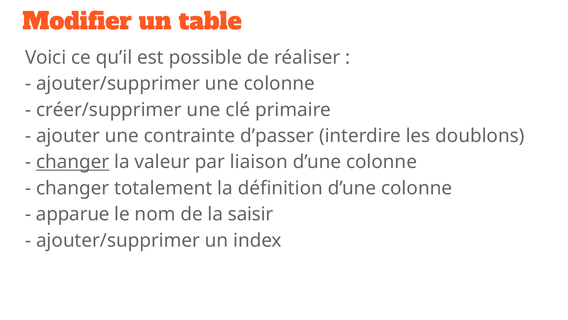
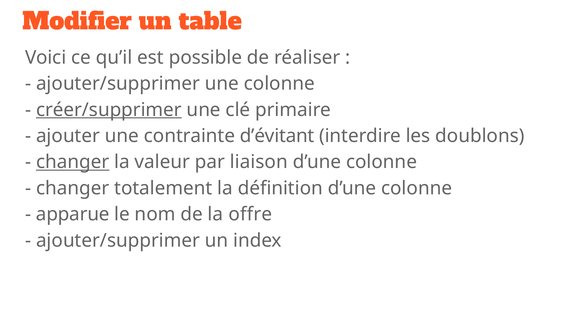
créer/supprimer underline: none -> present (109, 110)
d’passer: d’passer -> d’évitant (277, 136)
saisir: saisir -> offre (250, 214)
